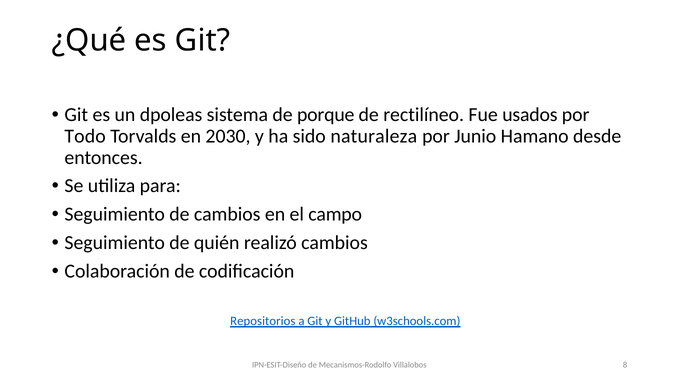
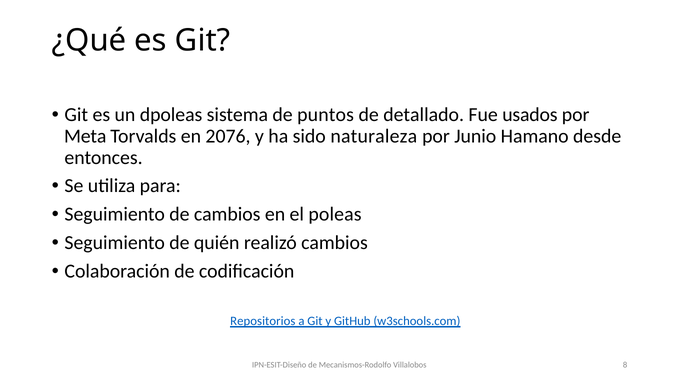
porque: porque -> puntos (326, 115)
rectilíneo: rectilíneo -> detallado (424, 115)
Todo: Todo -> Meta (85, 136)
2030: 2030 -> 2076 (228, 136)
campo: campo -> poleas (335, 214)
